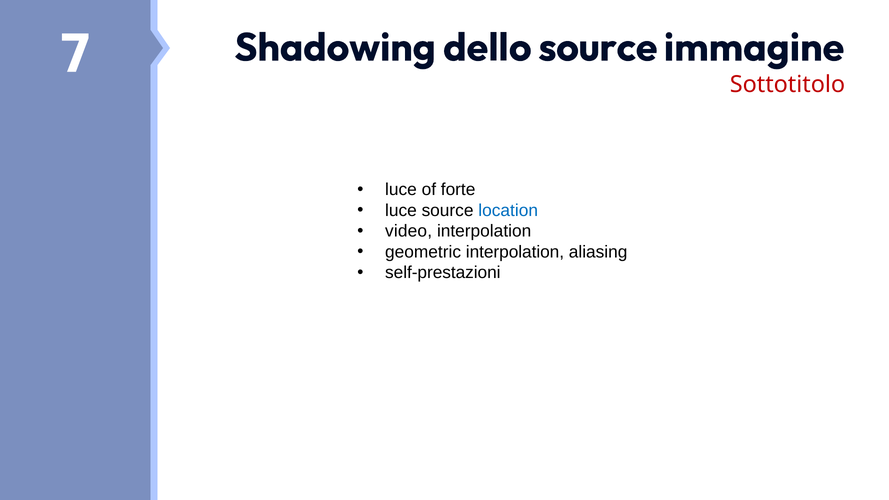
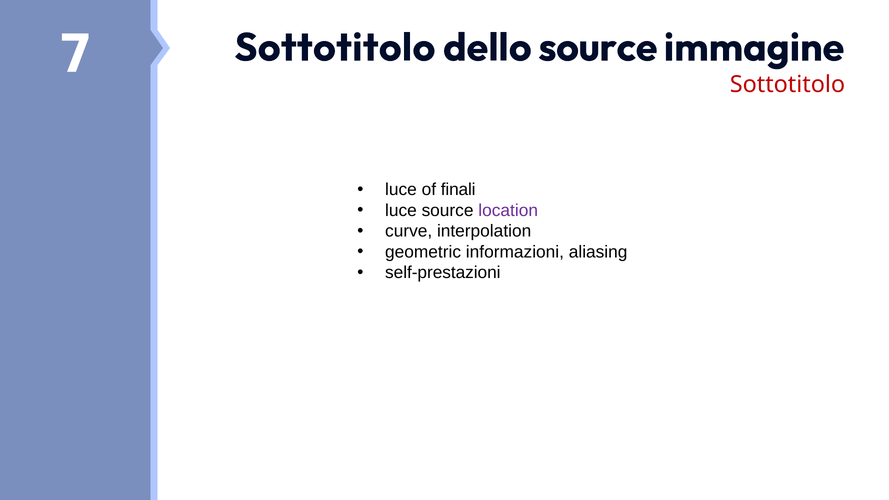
Shadowing: Shadowing -> Sottotitolo (335, 48)
forte: forte -> finali (458, 190)
location colour: blue -> purple (508, 211)
video: video -> curve (409, 231)
geometric interpolation: interpolation -> informazioni (515, 252)
